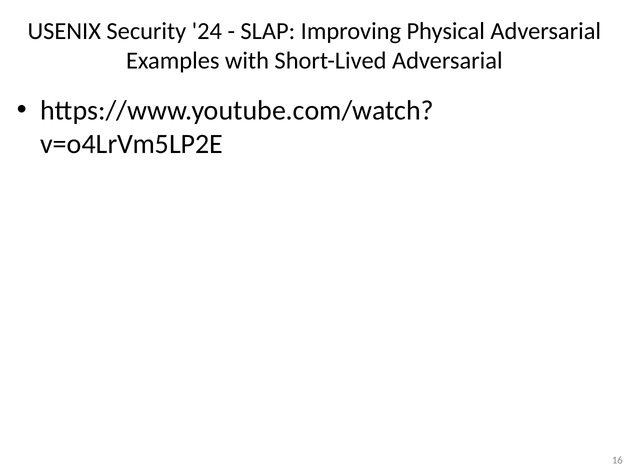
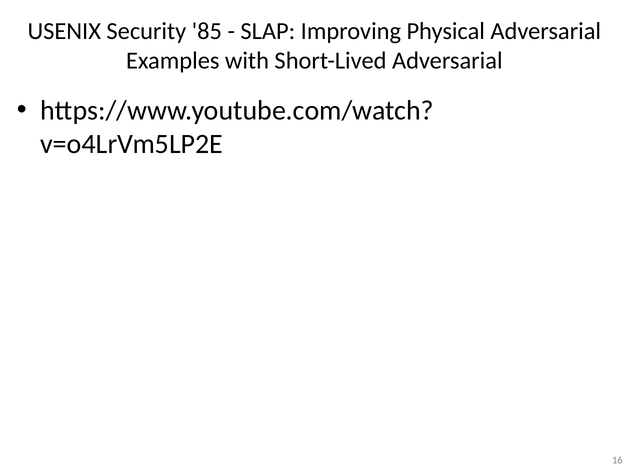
24: 24 -> 85 (207, 31)
